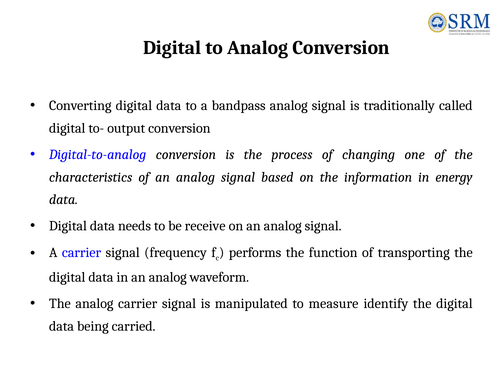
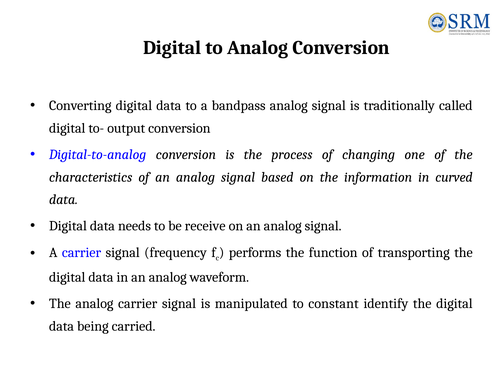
energy: energy -> curved (454, 177)
measure: measure -> constant (334, 304)
